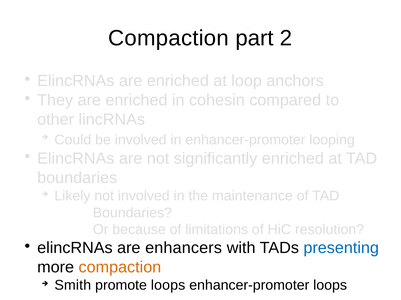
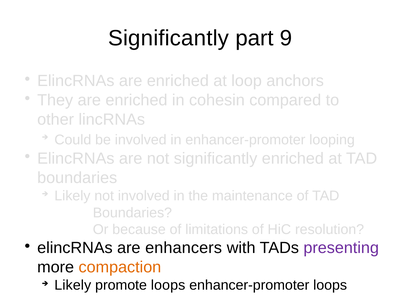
Compaction: Compaction -> Significantly (169, 38)
2: 2 -> 9 (286, 38)
presenting colour: blue -> purple (341, 249)
Smith: Smith -> Likely (73, 286)
